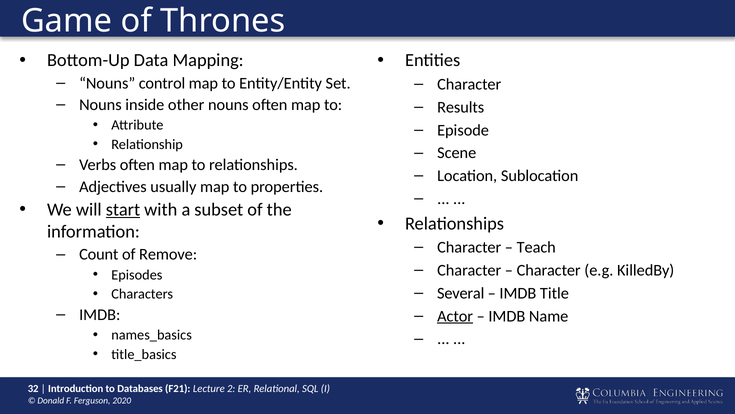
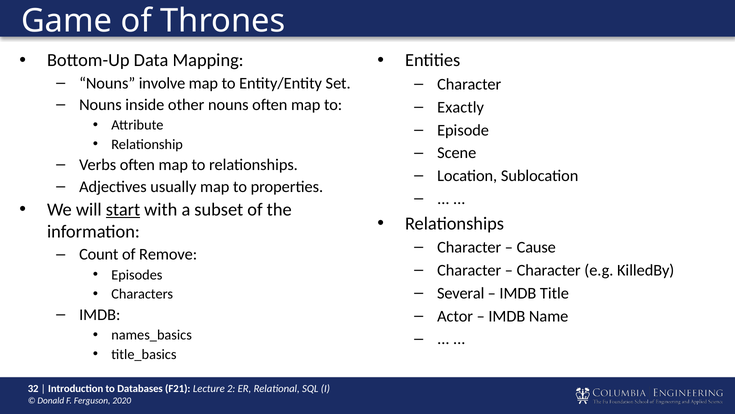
control: control -> involve (162, 83)
Results: Results -> Exactly (461, 107)
Teach: Teach -> Cause (536, 247)
Actor underline: present -> none (455, 316)
